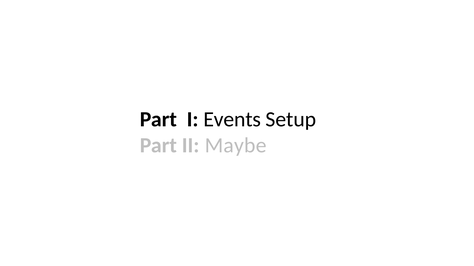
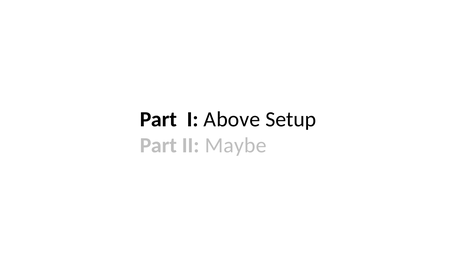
Events: Events -> Above (232, 120)
